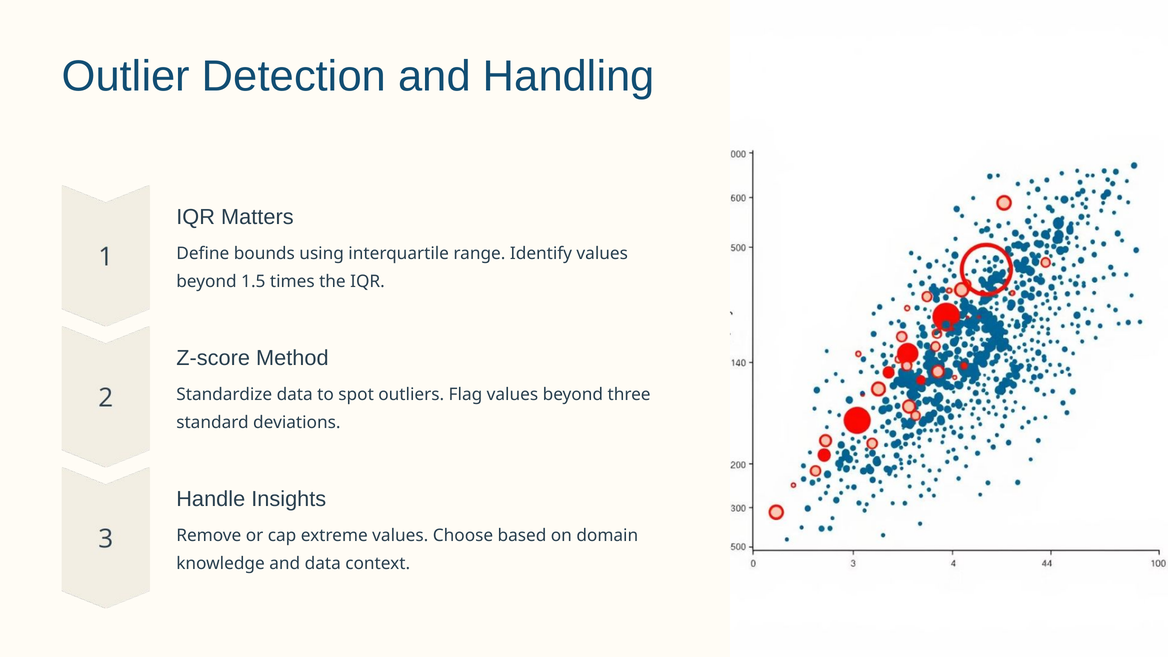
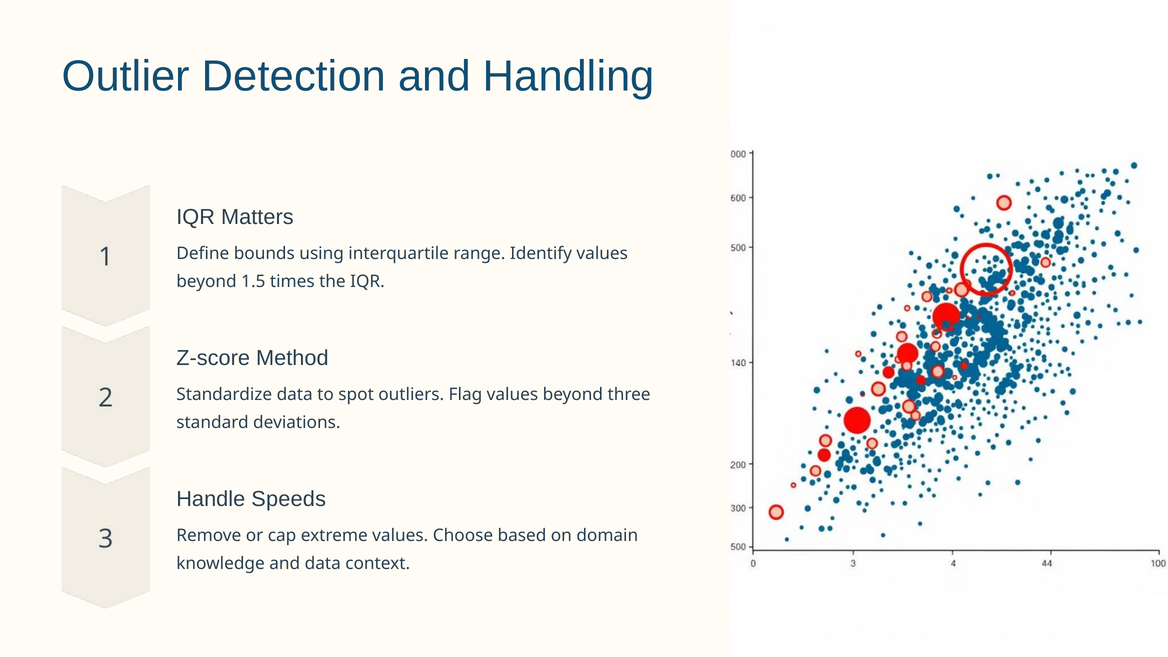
Insights: Insights -> Speeds (289, 499)
